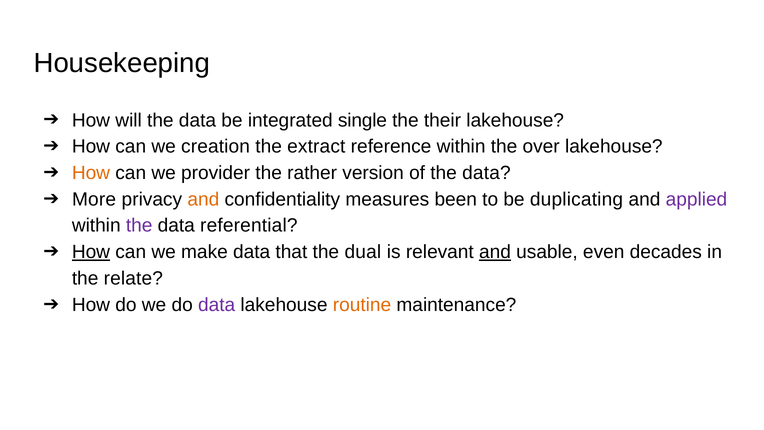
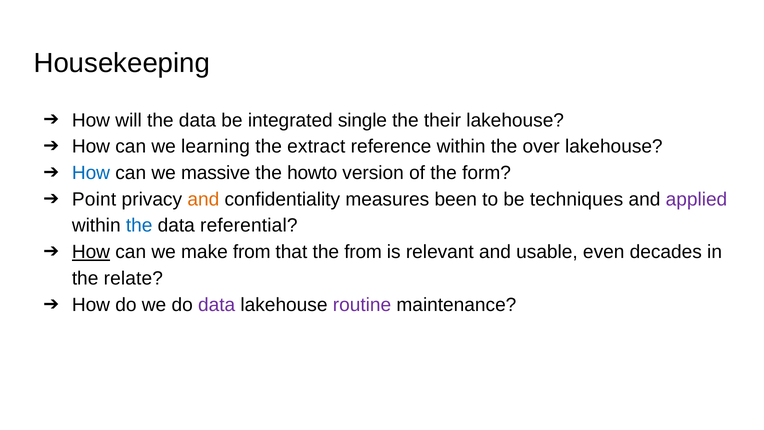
creation: creation -> learning (216, 146)
How colour: orange -> blue (91, 173)
provider: provider -> massive (216, 173)
rather: rather -> howto (312, 173)
of the data: data -> form (487, 173)
More: More -> Point (94, 199)
duplicating: duplicating -> techniques (577, 199)
the colour: purple -> blue (139, 226)
make data: data -> from (252, 252)
the dual: dual -> from (363, 252)
and underline: present -> none (495, 252)
routine colour: orange -> purple (362, 305)
